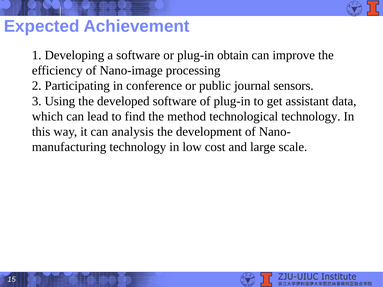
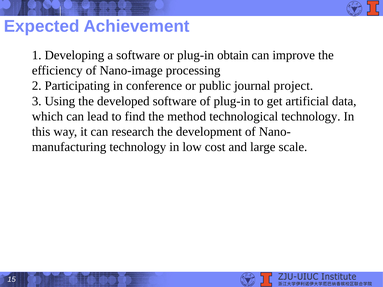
sensors: sensors -> project (293, 86)
assistant: assistant -> artificial (307, 101)
analysis: analysis -> research (133, 132)
